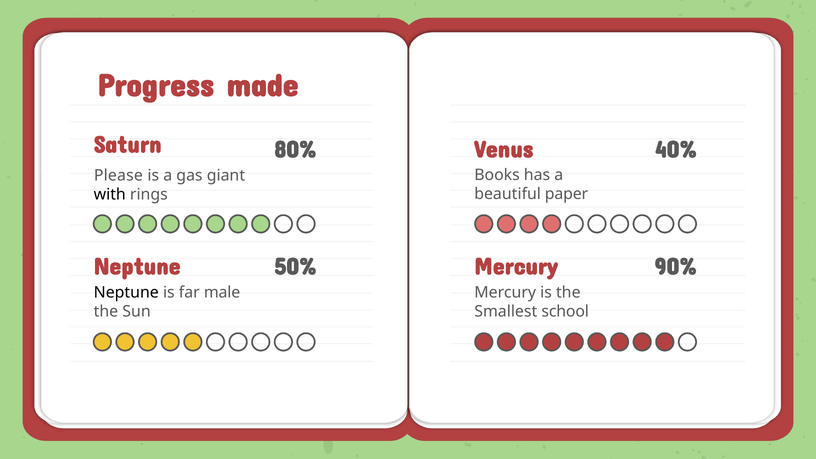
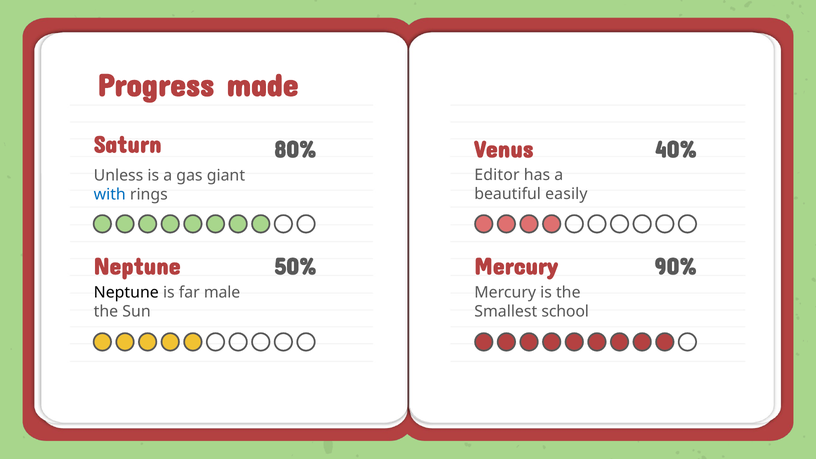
Books: Books -> Editor (497, 175)
Please: Please -> Unless (118, 175)
paper: paper -> easily (566, 194)
with colour: black -> blue (110, 194)
